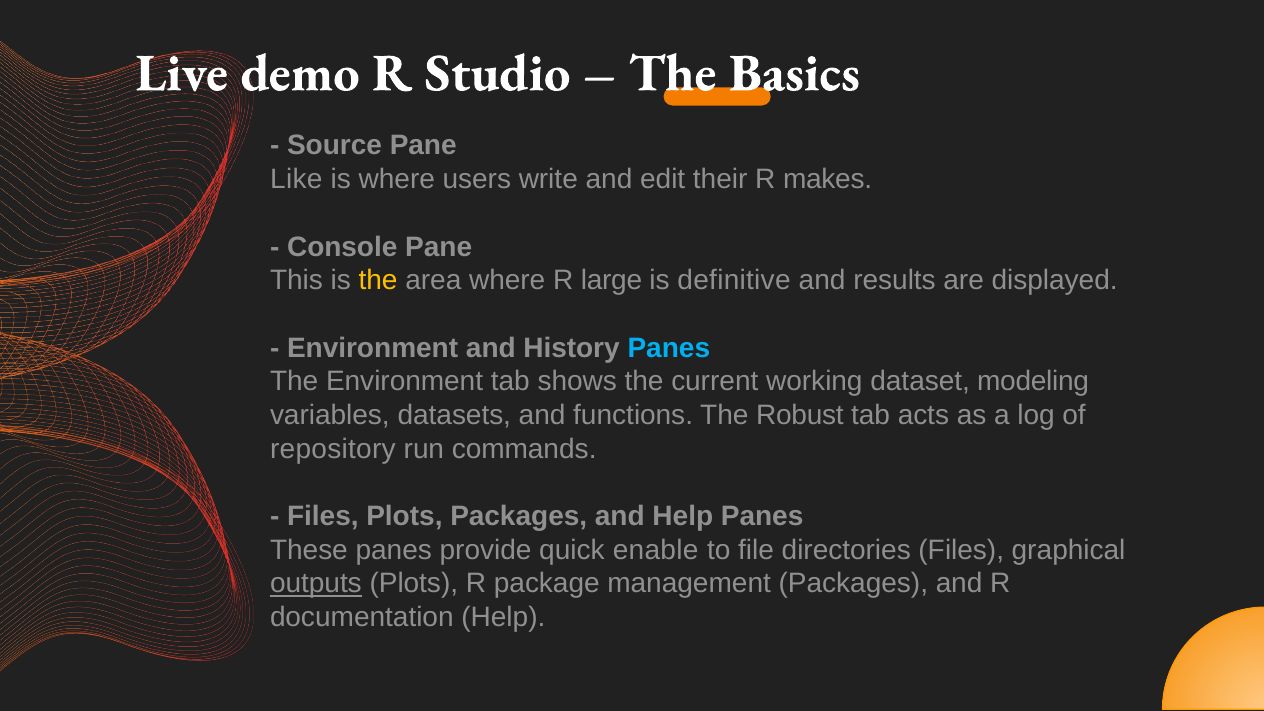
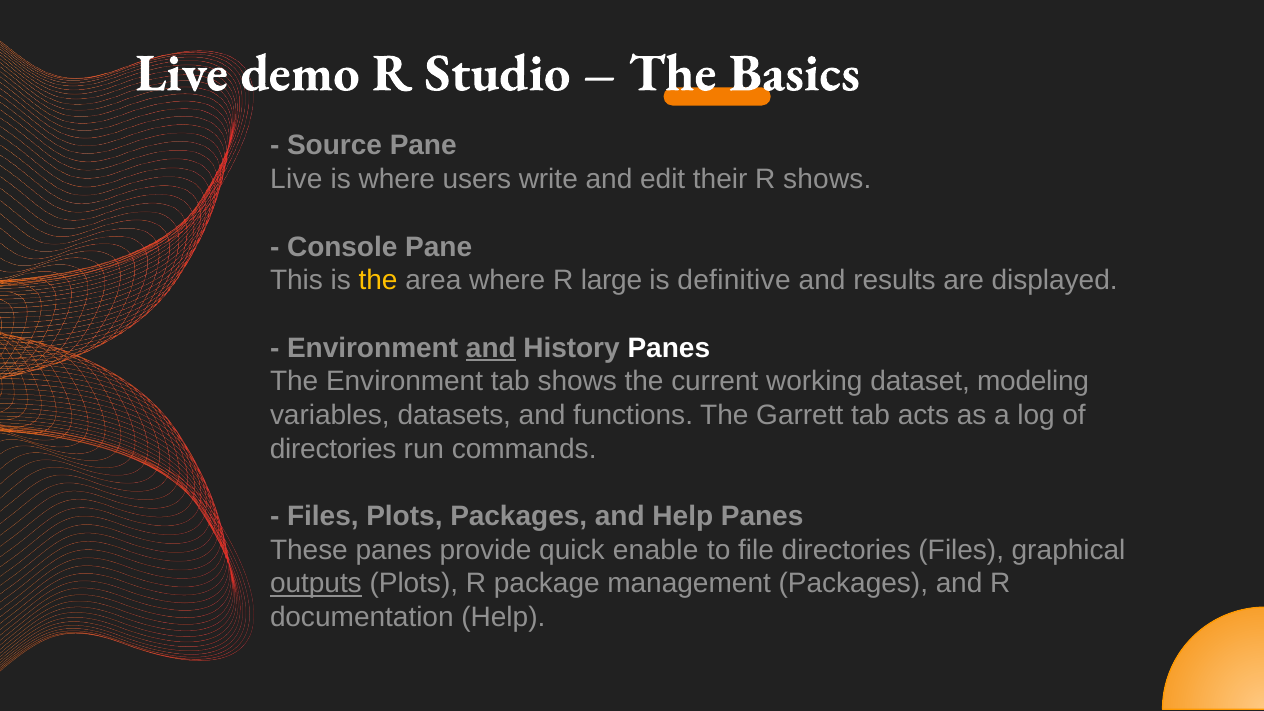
Like: Like -> Live (296, 179)
R makes: makes -> shows (827, 179)
and underline: none -> present (491, 348)
Panes colour: light blue -> white (669, 348)
Robust: Robust -> Garrett (800, 415)
repository: repository -> directories (333, 449)
